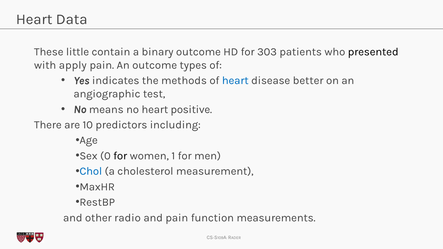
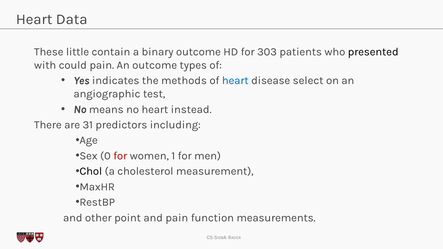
apply: apply -> could (73, 65)
better: better -> select (308, 81)
positive: positive -> instead (191, 109)
10: 10 -> 31 (88, 125)
for colour: black -> red (120, 156)
Chol colour: blue -> black (91, 171)
radio: radio -> point (128, 218)
